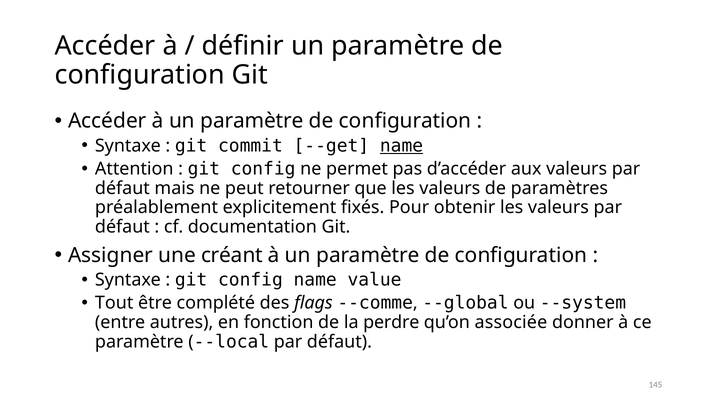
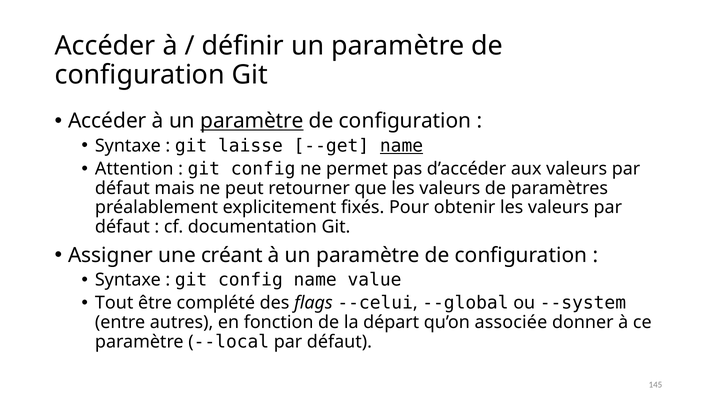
paramètre underline: none -> present (252, 121)
commit: commit -> laisse (250, 146)
--comme: --comme -> --celui (375, 303)
perdre: perdre -> départ (391, 323)
